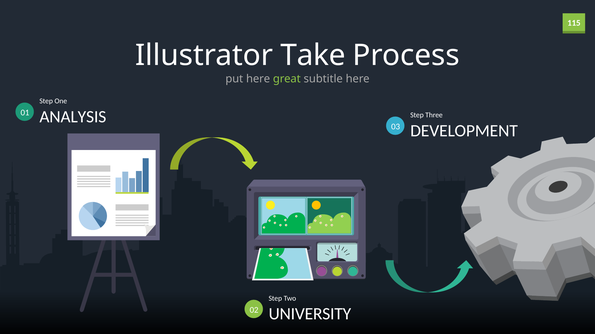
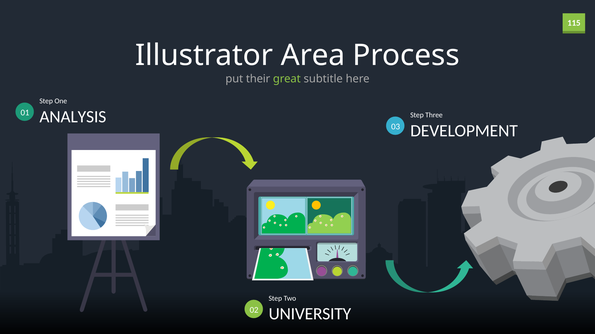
Take: Take -> Area (313, 55)
put here: here -> their (258, 79)
